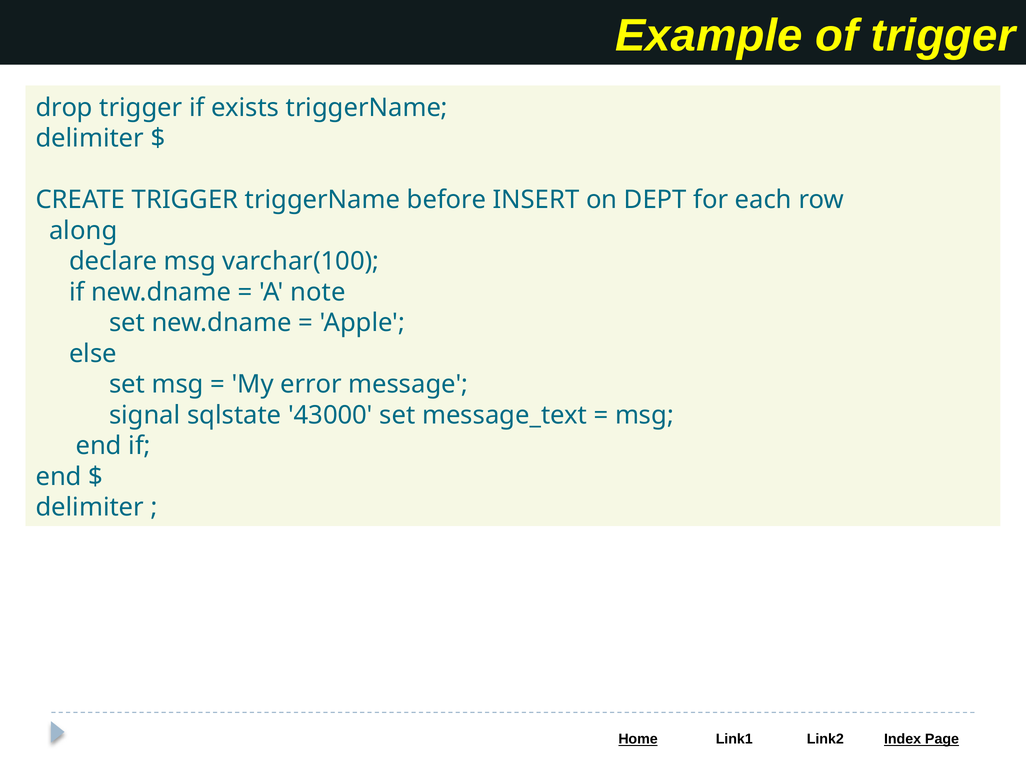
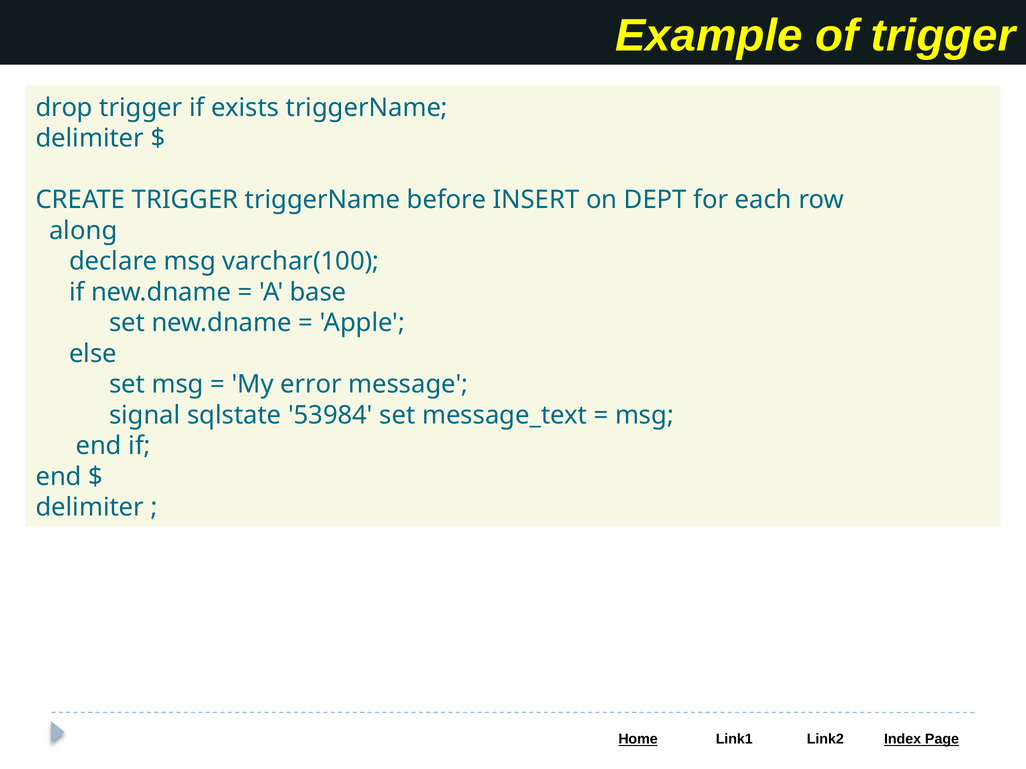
note: note -> base (318, 292)
43000: 43000 -> 53984 (330, 416)
